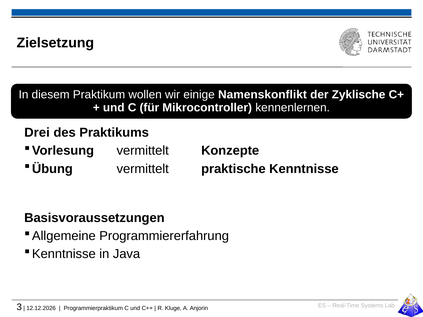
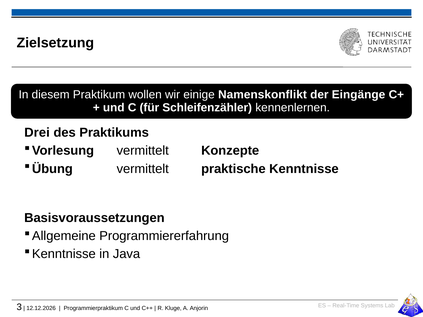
Zyklische: Zyklische -> Eingänge (359, 95)
Mikrocontroller: Mikrocontroller -> Schleifenzähler (207, 108)
